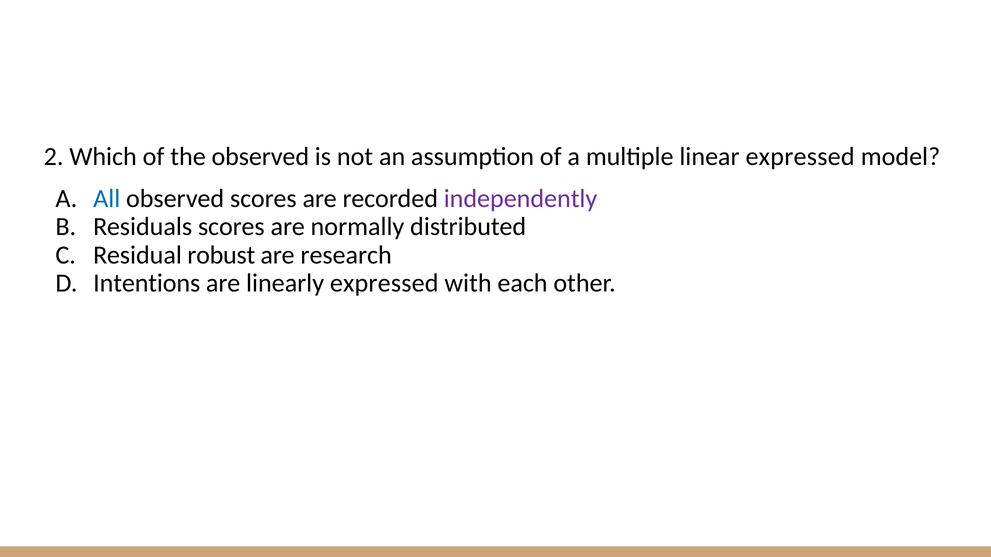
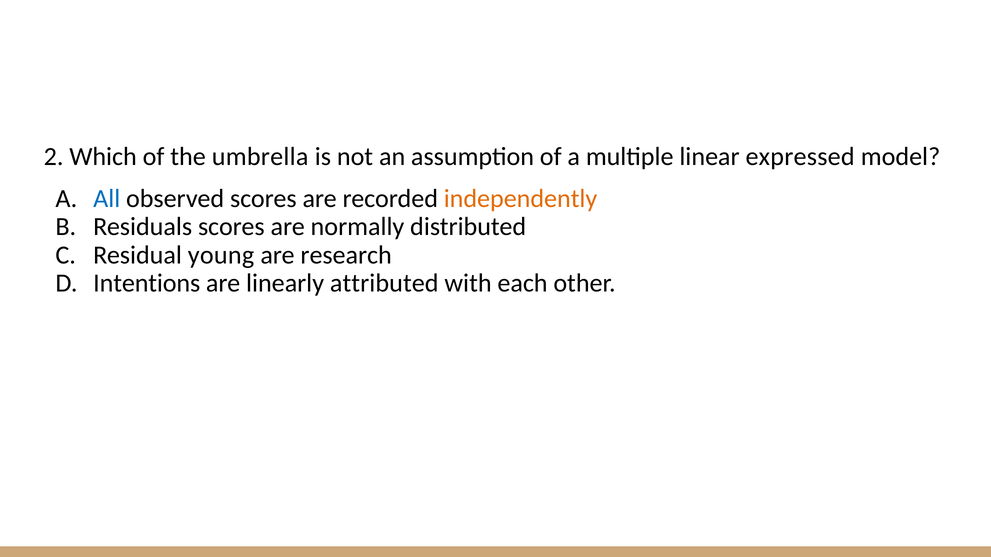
the observed: observed -> umbrella (260, 157)
independently colour: purple -> orange (521, 199)
robust: robust -> young (221, 255)
linearly expressed: expressed -> attributed (384, 283)
